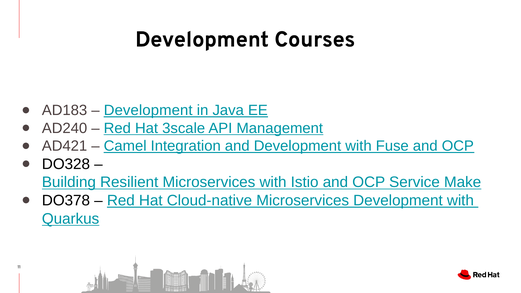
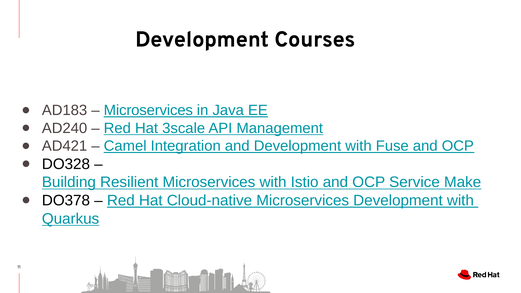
Development: Development -> Microservices (148, 110)
